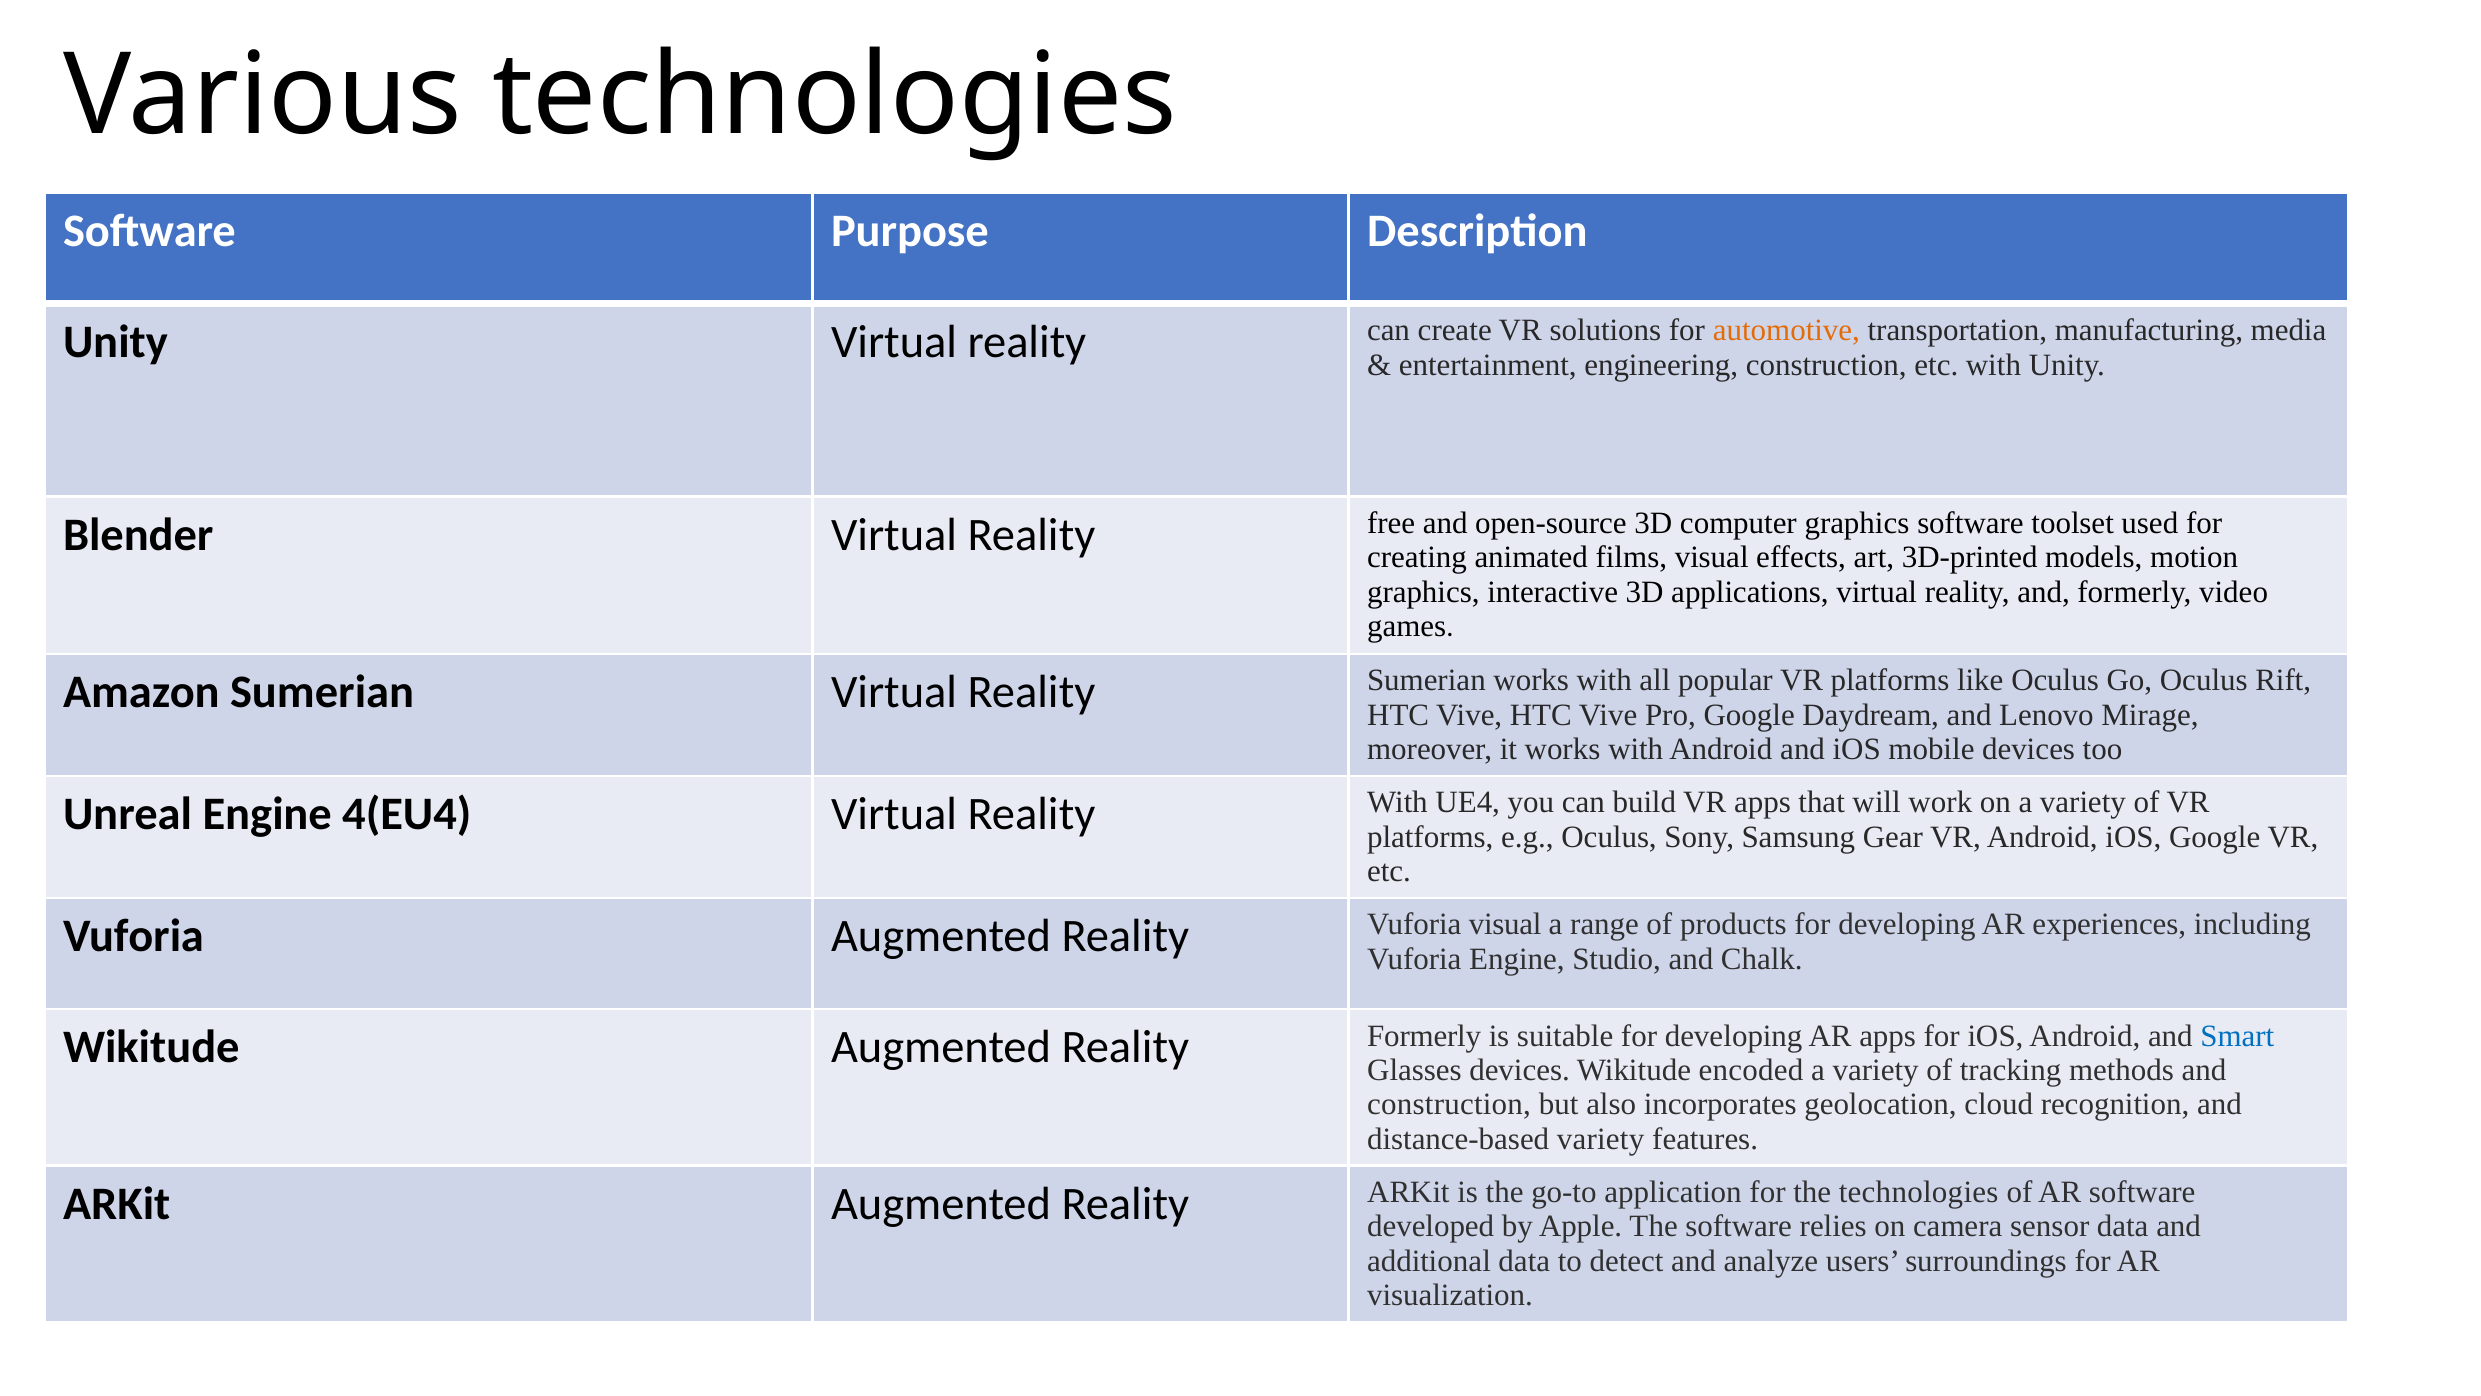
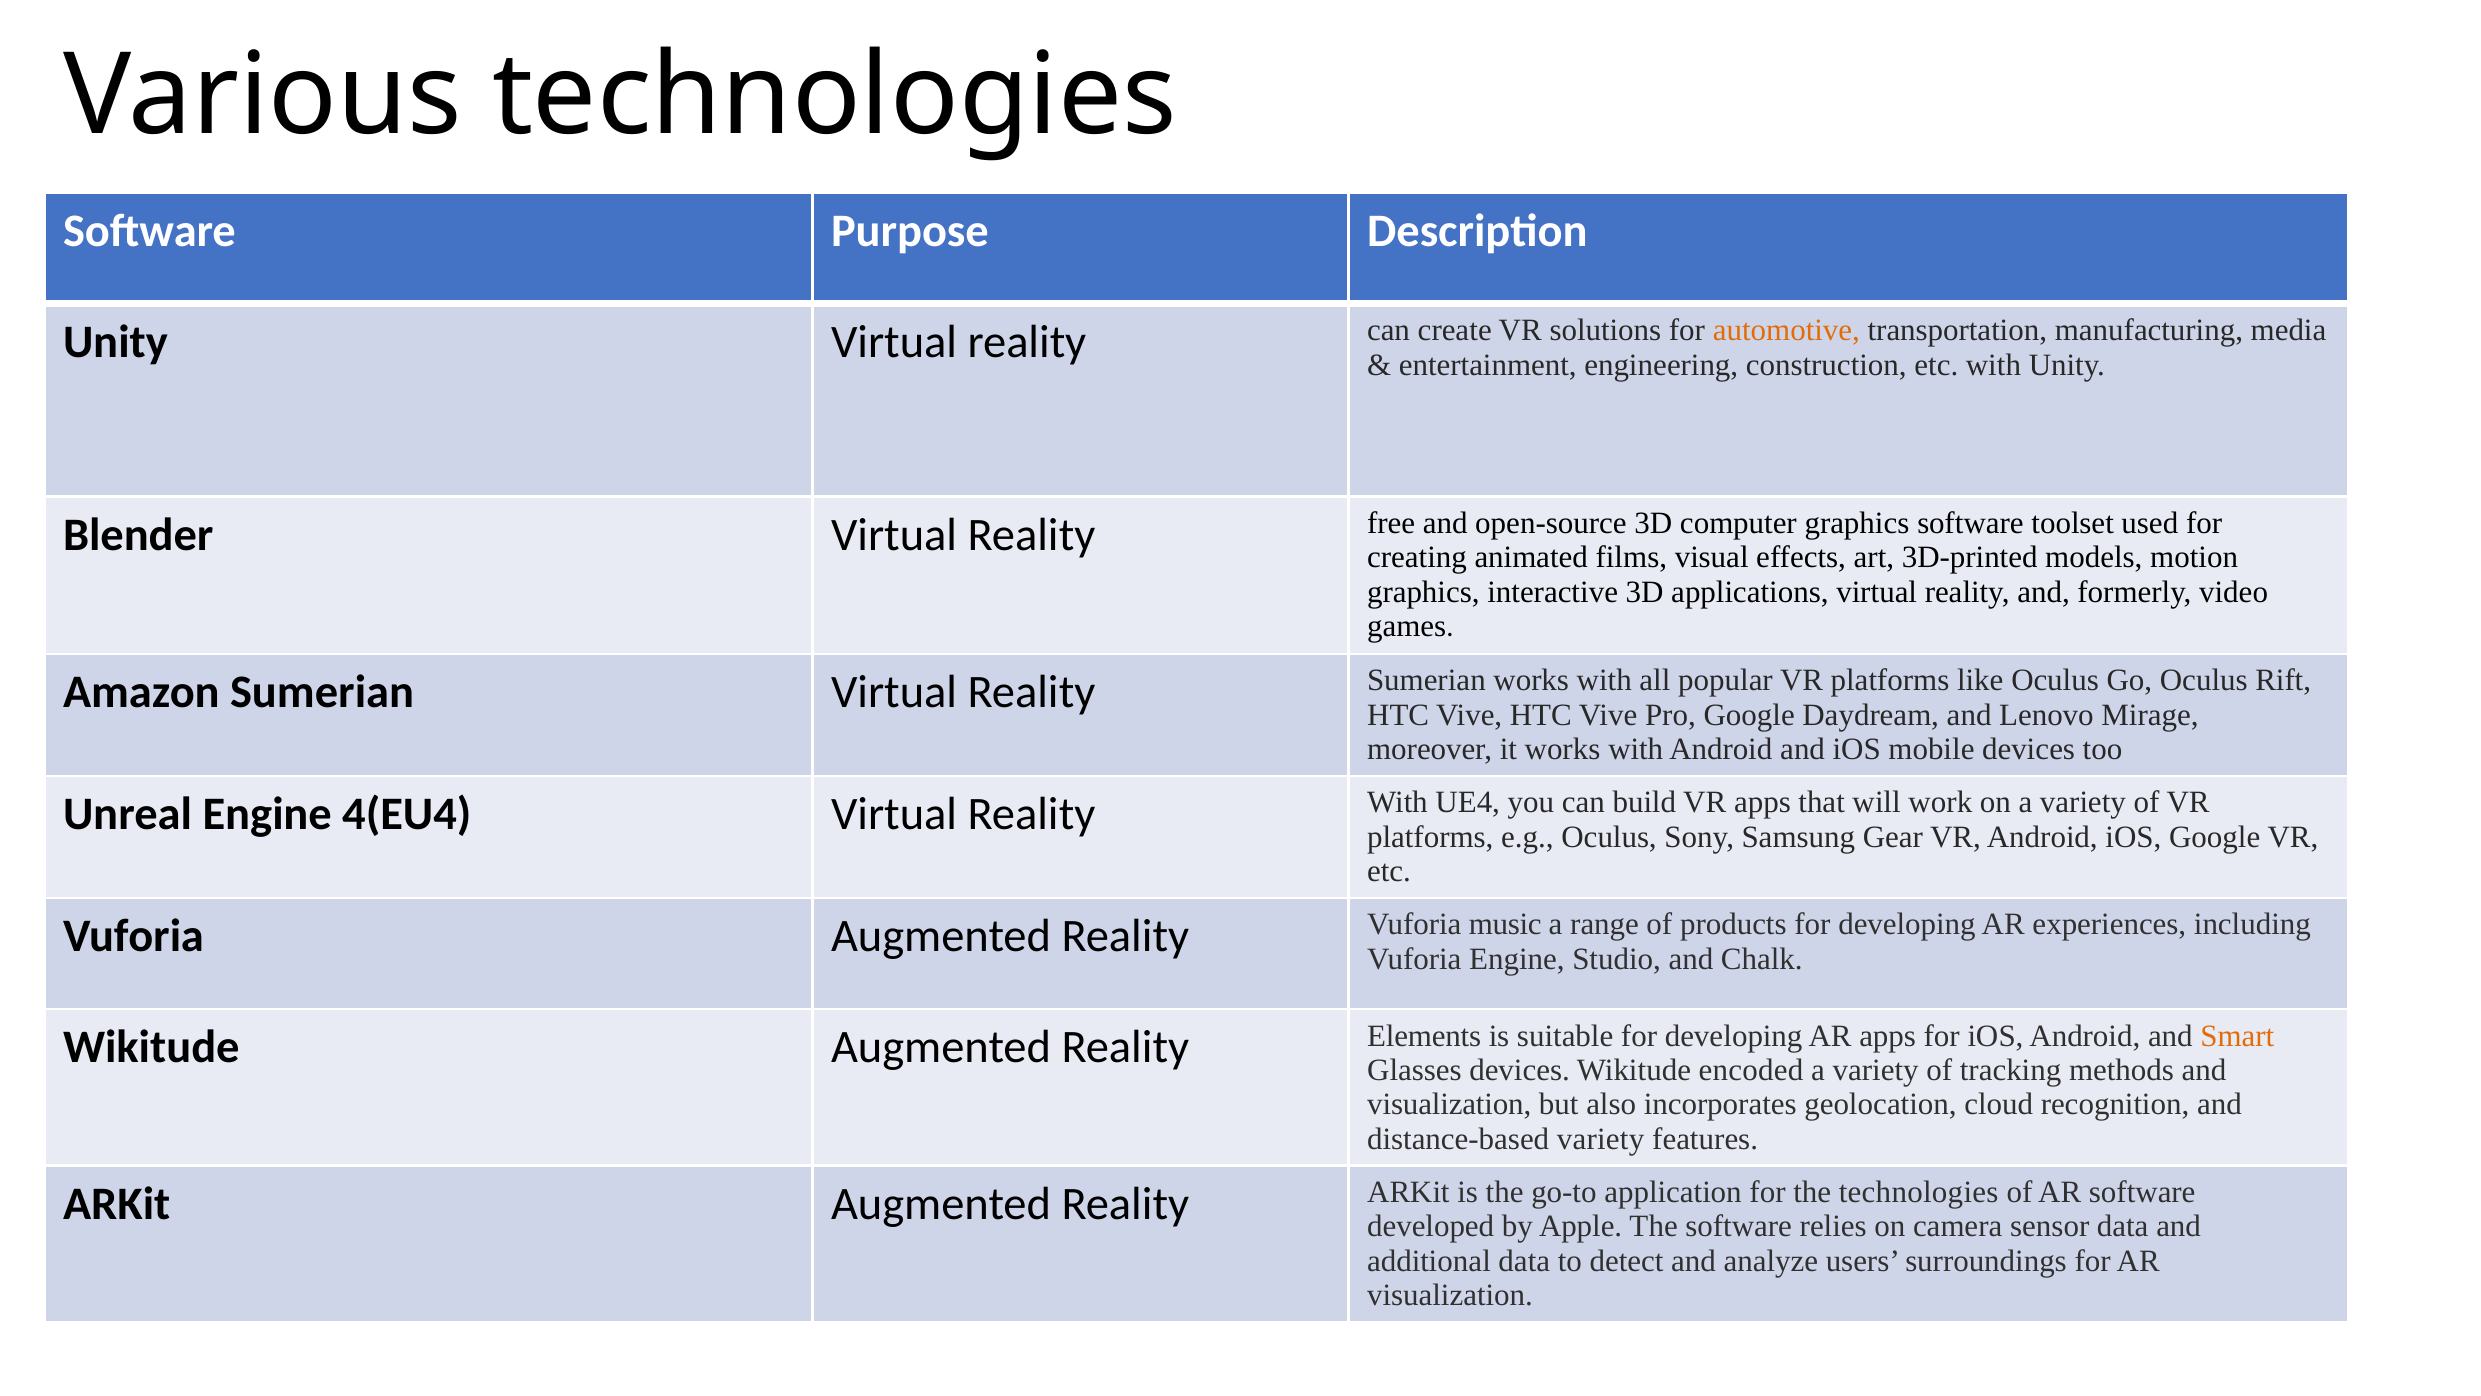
Vuforia visual: visual -> music (1505, 924)
Reality Formerly: Formerly -> Elements (1424, 1035)
Smart colour: blue -> orange (2237, 1035)
construction: construction -> visualization (1449, 1104)
